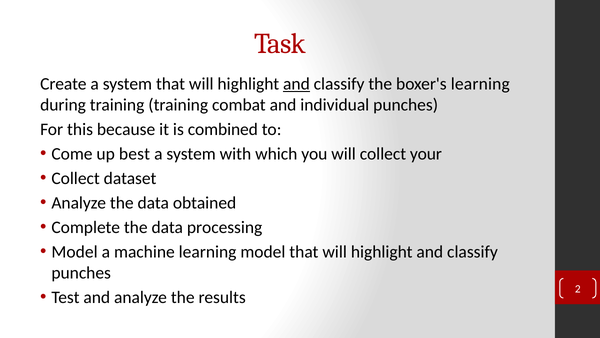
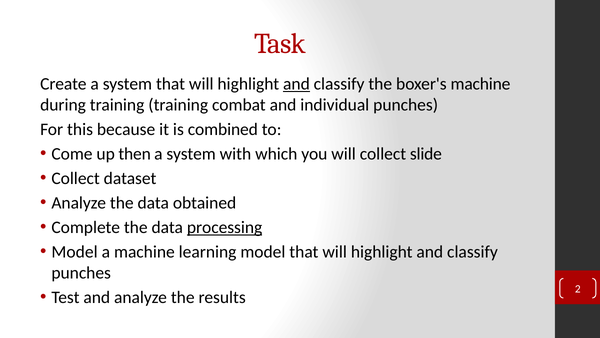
boxer's learning: learning -> machine (480, 84)
best: best -> then (135, 154)
your: your -> slide (426, 154)
processing underline: none -> present (225, 227)
